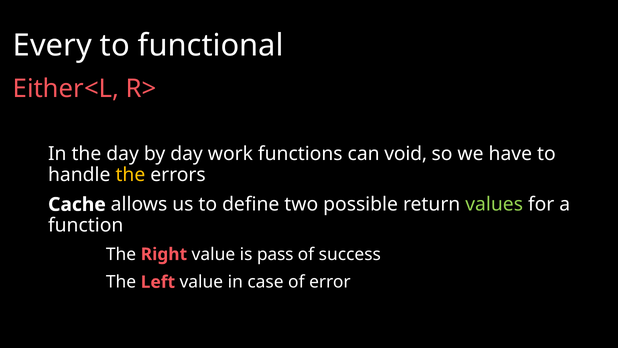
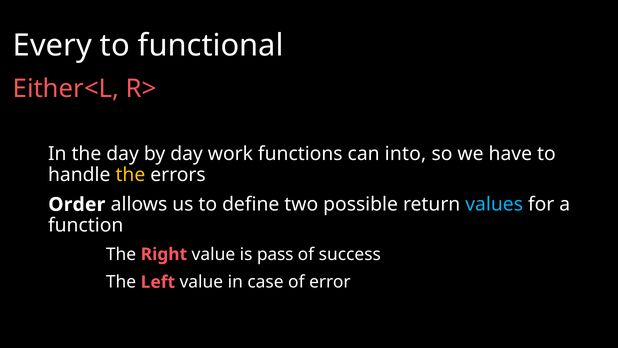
void: void -> into (406, 154)
Cache: Cache -> Order (77, 204)
values colour: light green -> light blue (494, 204)
